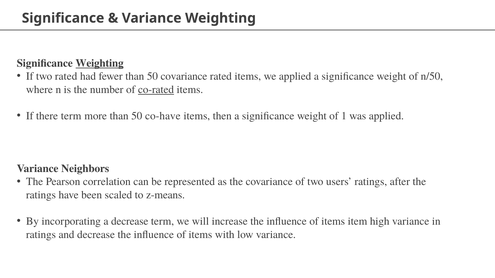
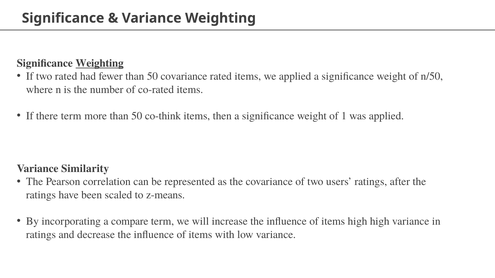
co-rated underline: present -> none (156, 90)
co-have: co-have -> co-think (163, 116)
Neighbors: Neighbors -> Similarity (85, 169)
a decrease: decrease -> compare (130, 222)
items item: item -> high (357, 222)
